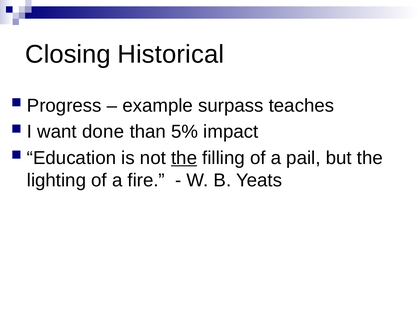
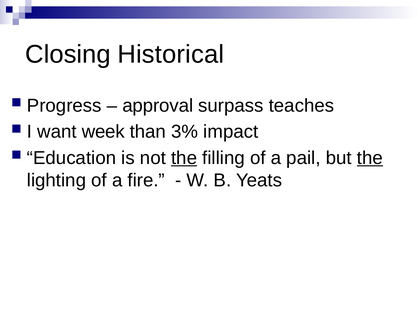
example: example -> approval (158, 106)
done: done -> week (103, 132)
5%: 5% -> 3% (185, 132)
the underline: none -> present (370, 158)
